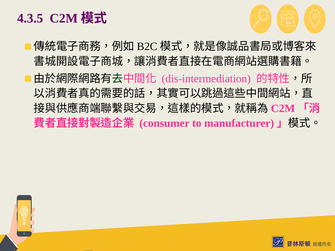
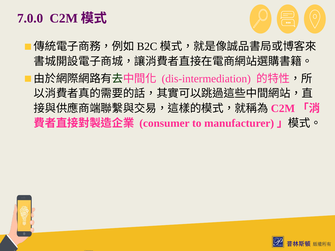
4.3.5: 4.3.5 -> 7.0.0 (30, 18)
